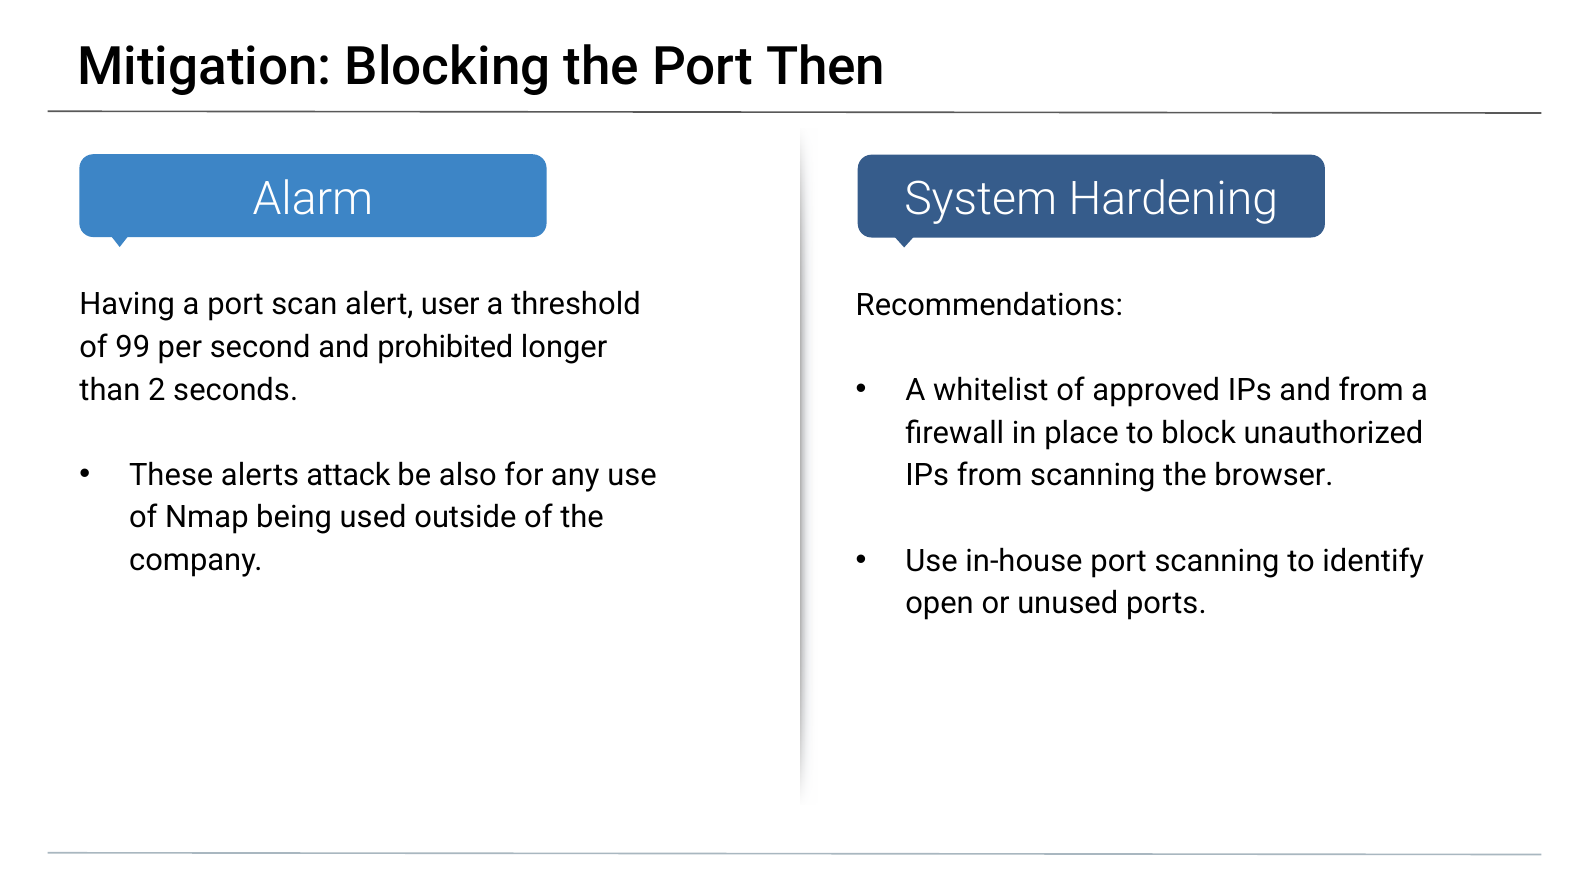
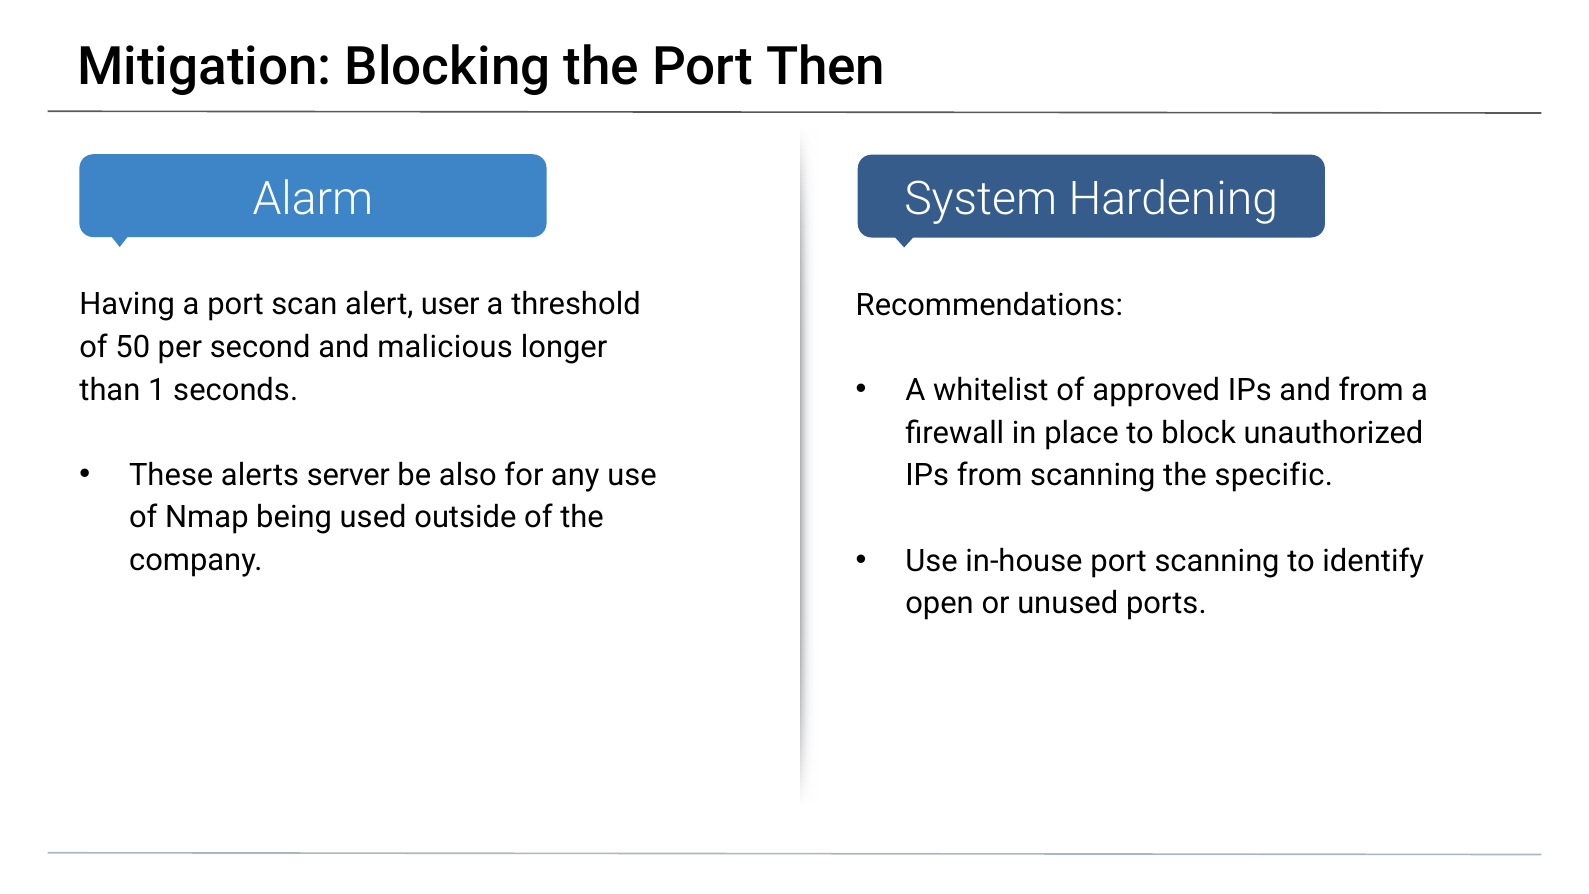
99: 99 -> 50 (133, 347)
prohibited: prohibited -> malicious (445, 347)
2: 2 -> 1 (157, 390)
attack: attack -> server (348, 475)
browser: browser -> specific (1274, 476)
